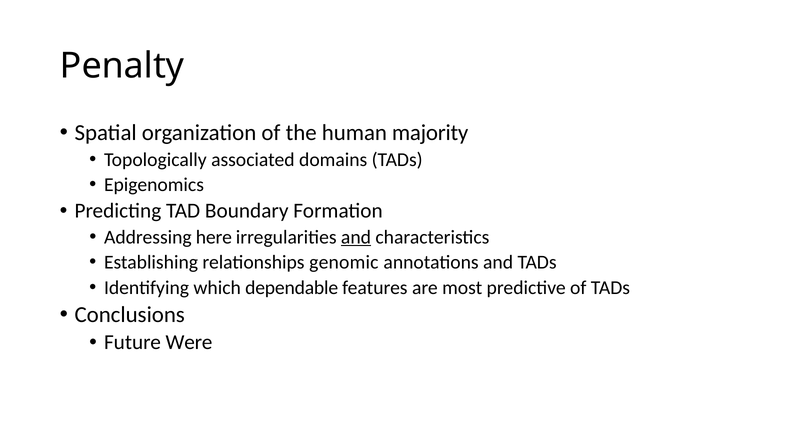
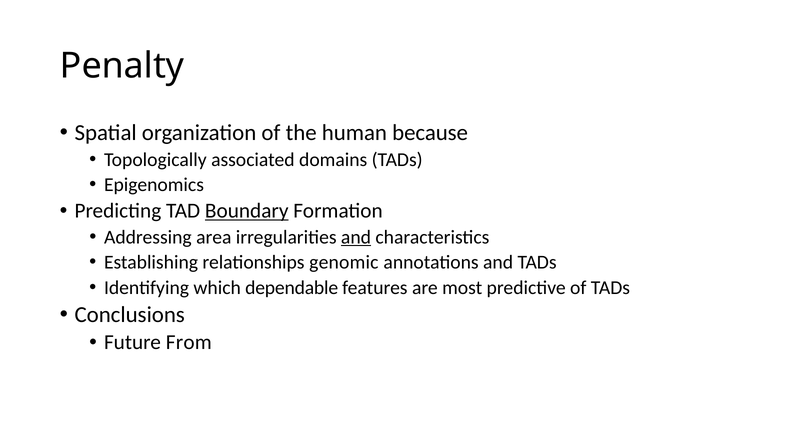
majority: majority -> because (430, 133)
Boundary underline: none -> present (247, 211)
here: here -> area (214, 237)
Were: Were -> From (189, 343)
